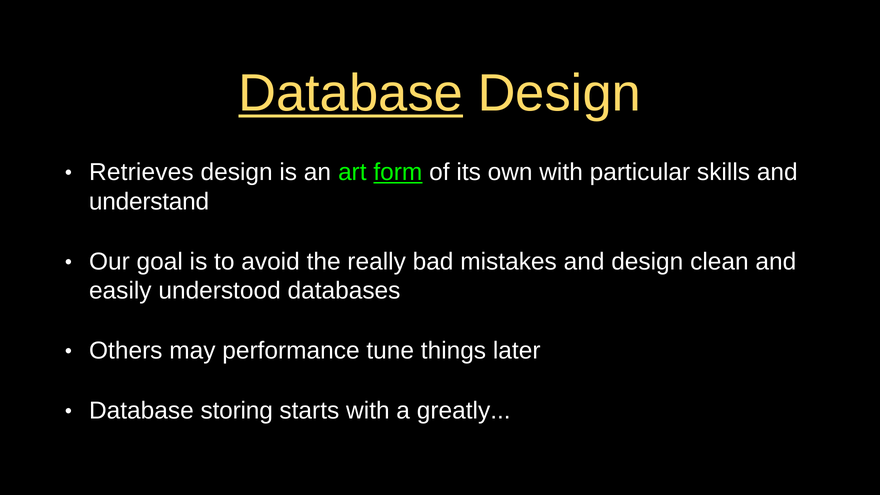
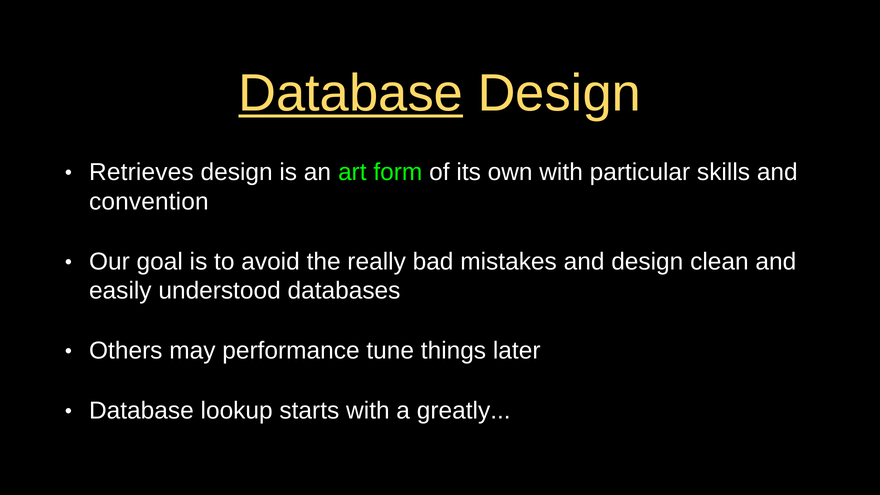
form underline: present -> none (398, 172)
understand: understand -> convention (149, 202)
storing: storing -> lookup (237, 411)
